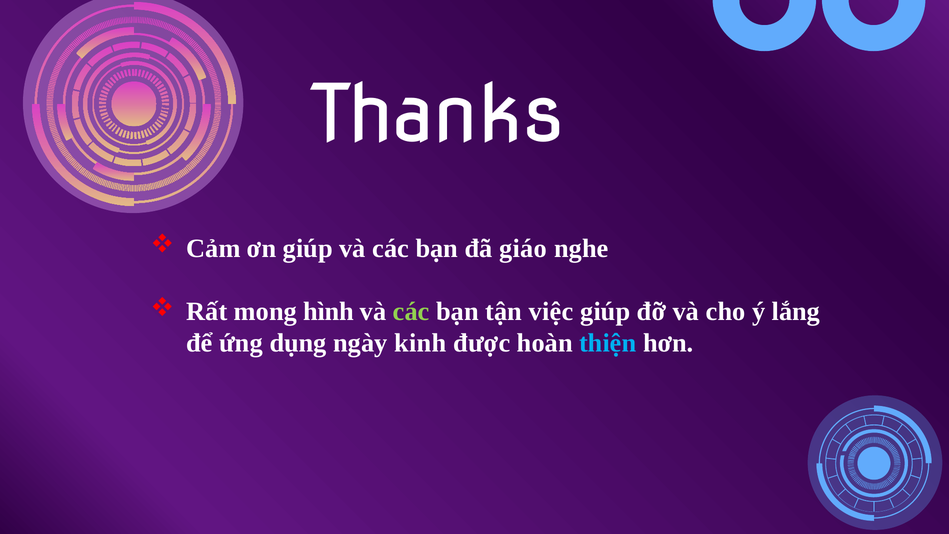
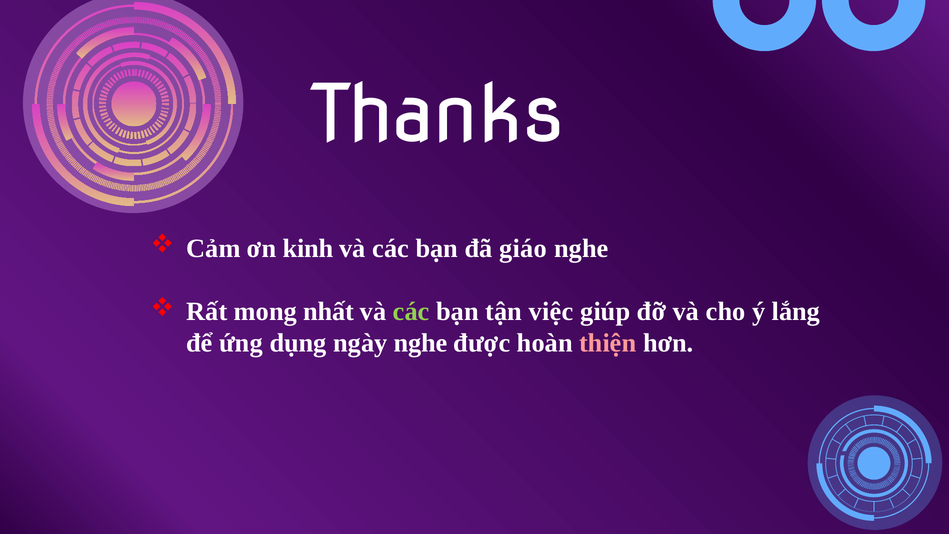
ơn giúp: giúp -> kinh (308, 248)
hình: hình -> nhất (329, 312)
ngày kinh: kinh -> nghe (421, 343)
thiện colour: light blue -> pink (608, 343)
